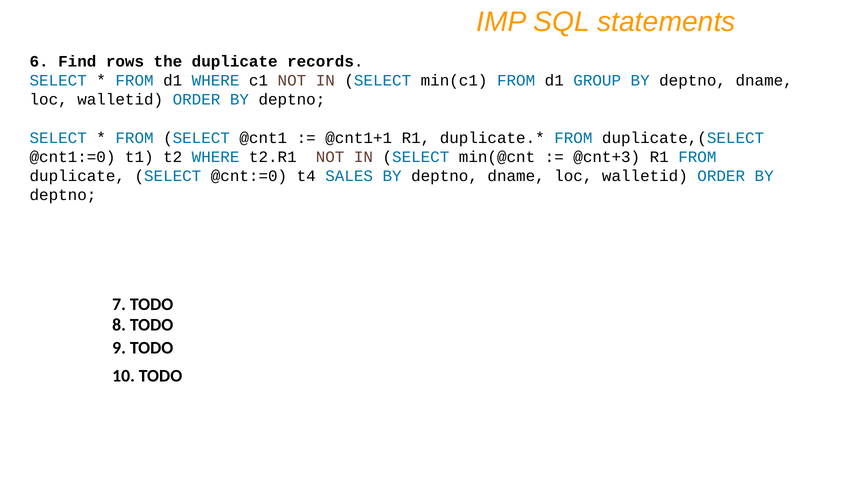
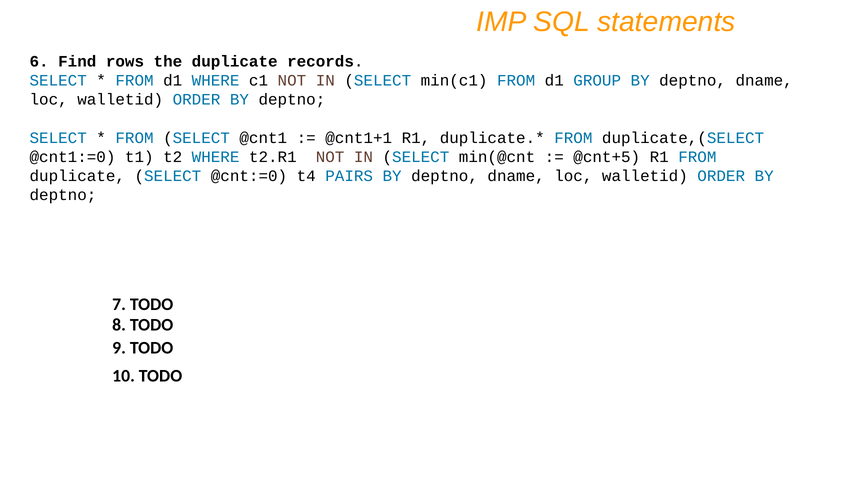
@cnt+3: @cnt+3 -> @cnt+5 (607, 157)
SALES: SALES -> PAIRS (349, 176)
